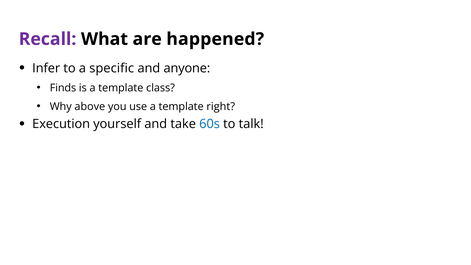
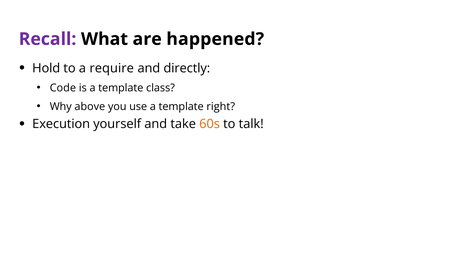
Infer: Infer -> Hold (46, 68)
specific: specific -> require (112, 68)
anyone: anyone -> directly (187, 68)
Finds: Finds -> Code (63, 88)
60s colour: blue -> orange (210, 124)
